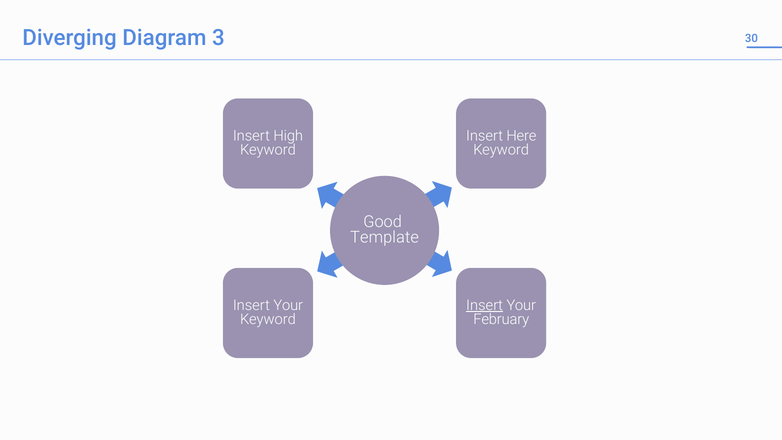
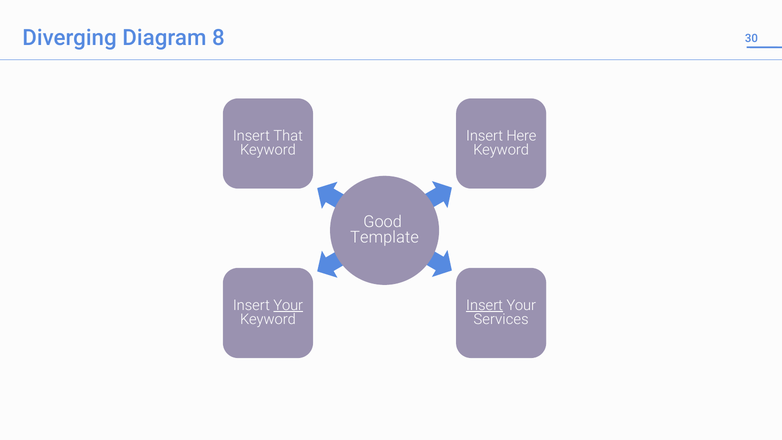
3: 3 -> 8 (218, 38)
High: High -> That (288, 136)
Your underline: none -> present (288, 305)
February: February -> Services (501, 319)
